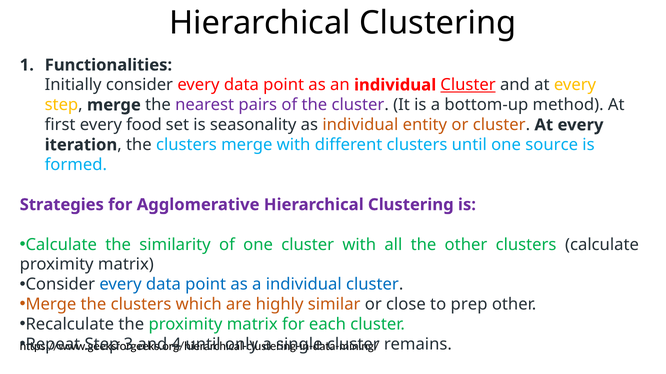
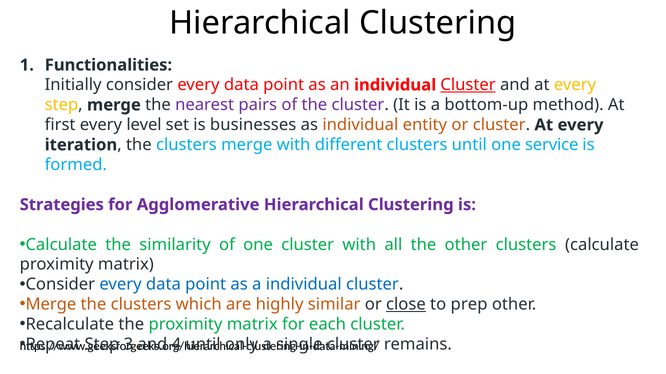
food: food -> level (144, 125)
seasonality: seasonality -> businesses (253, 125)
source: source -> service (552, 145)
close underline: none -> present (406, 305)
